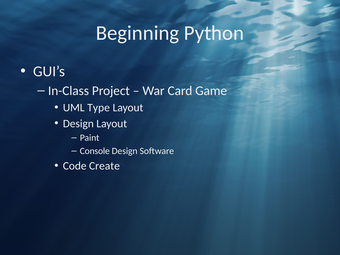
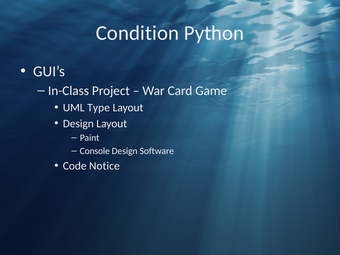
Beginning: Beginning -> Condition (137, 33)
Create: Create -> Notice (104, 166)
